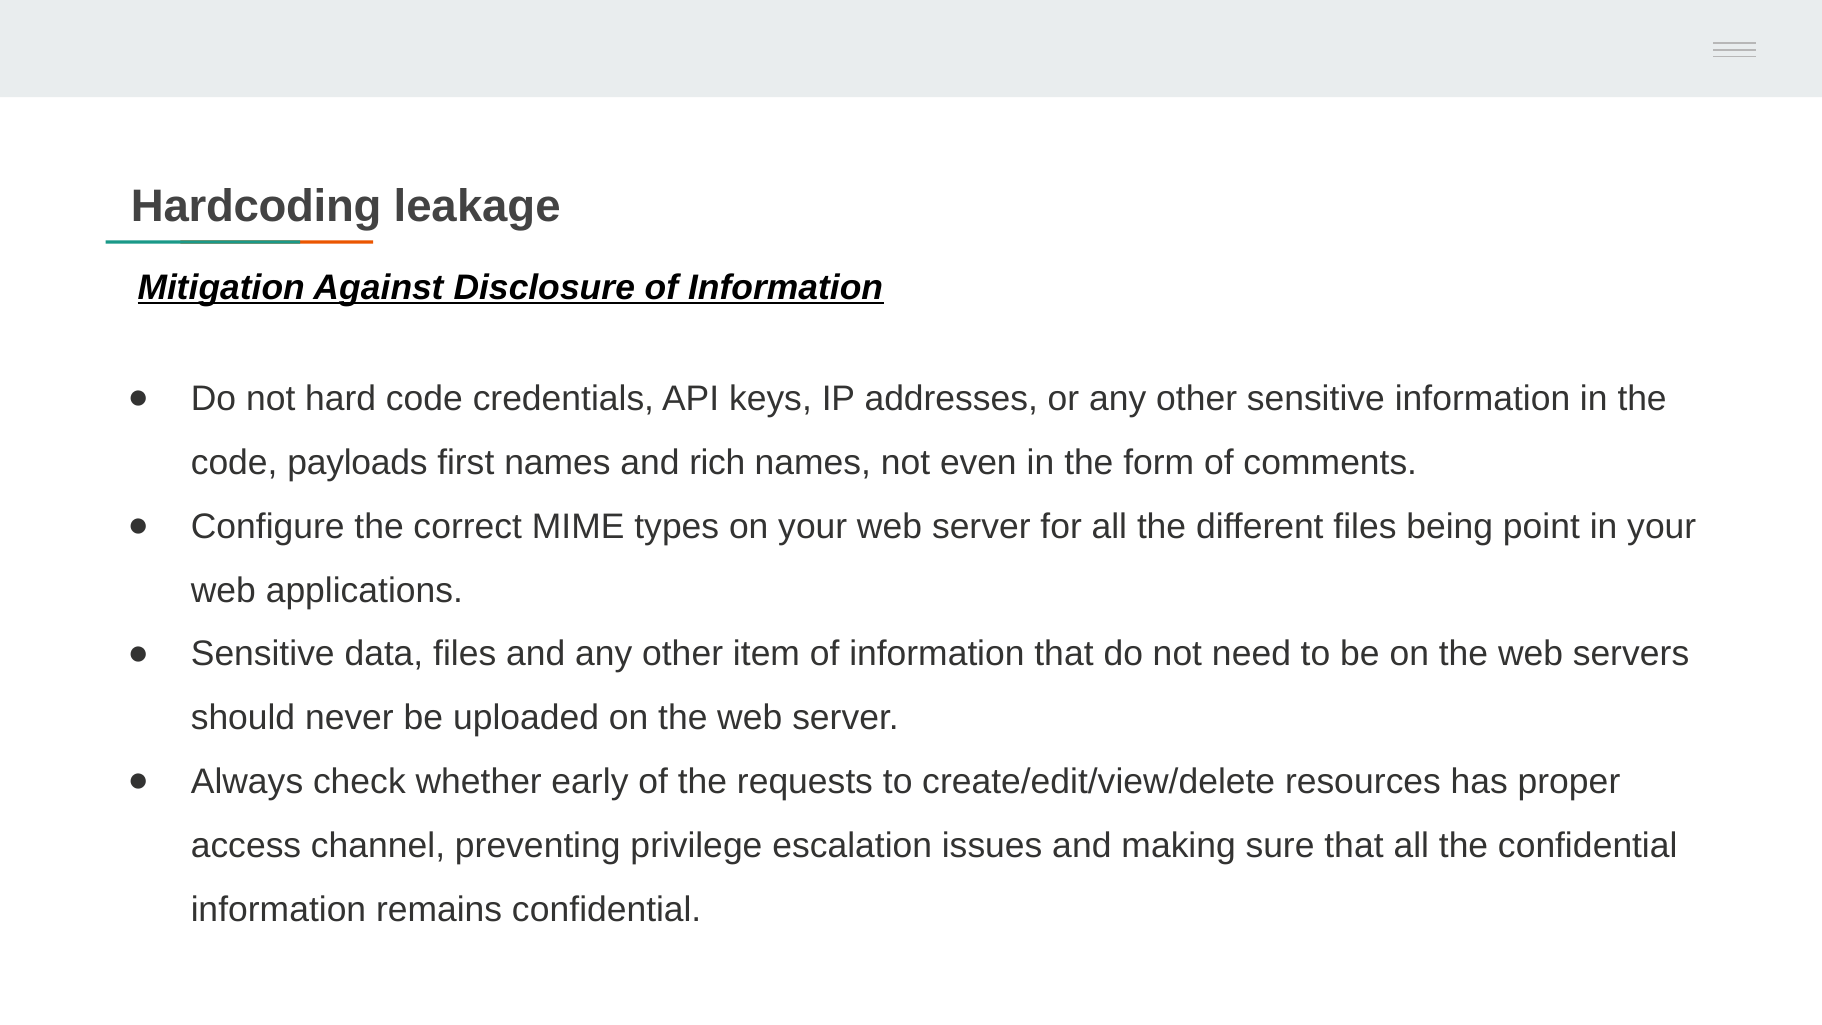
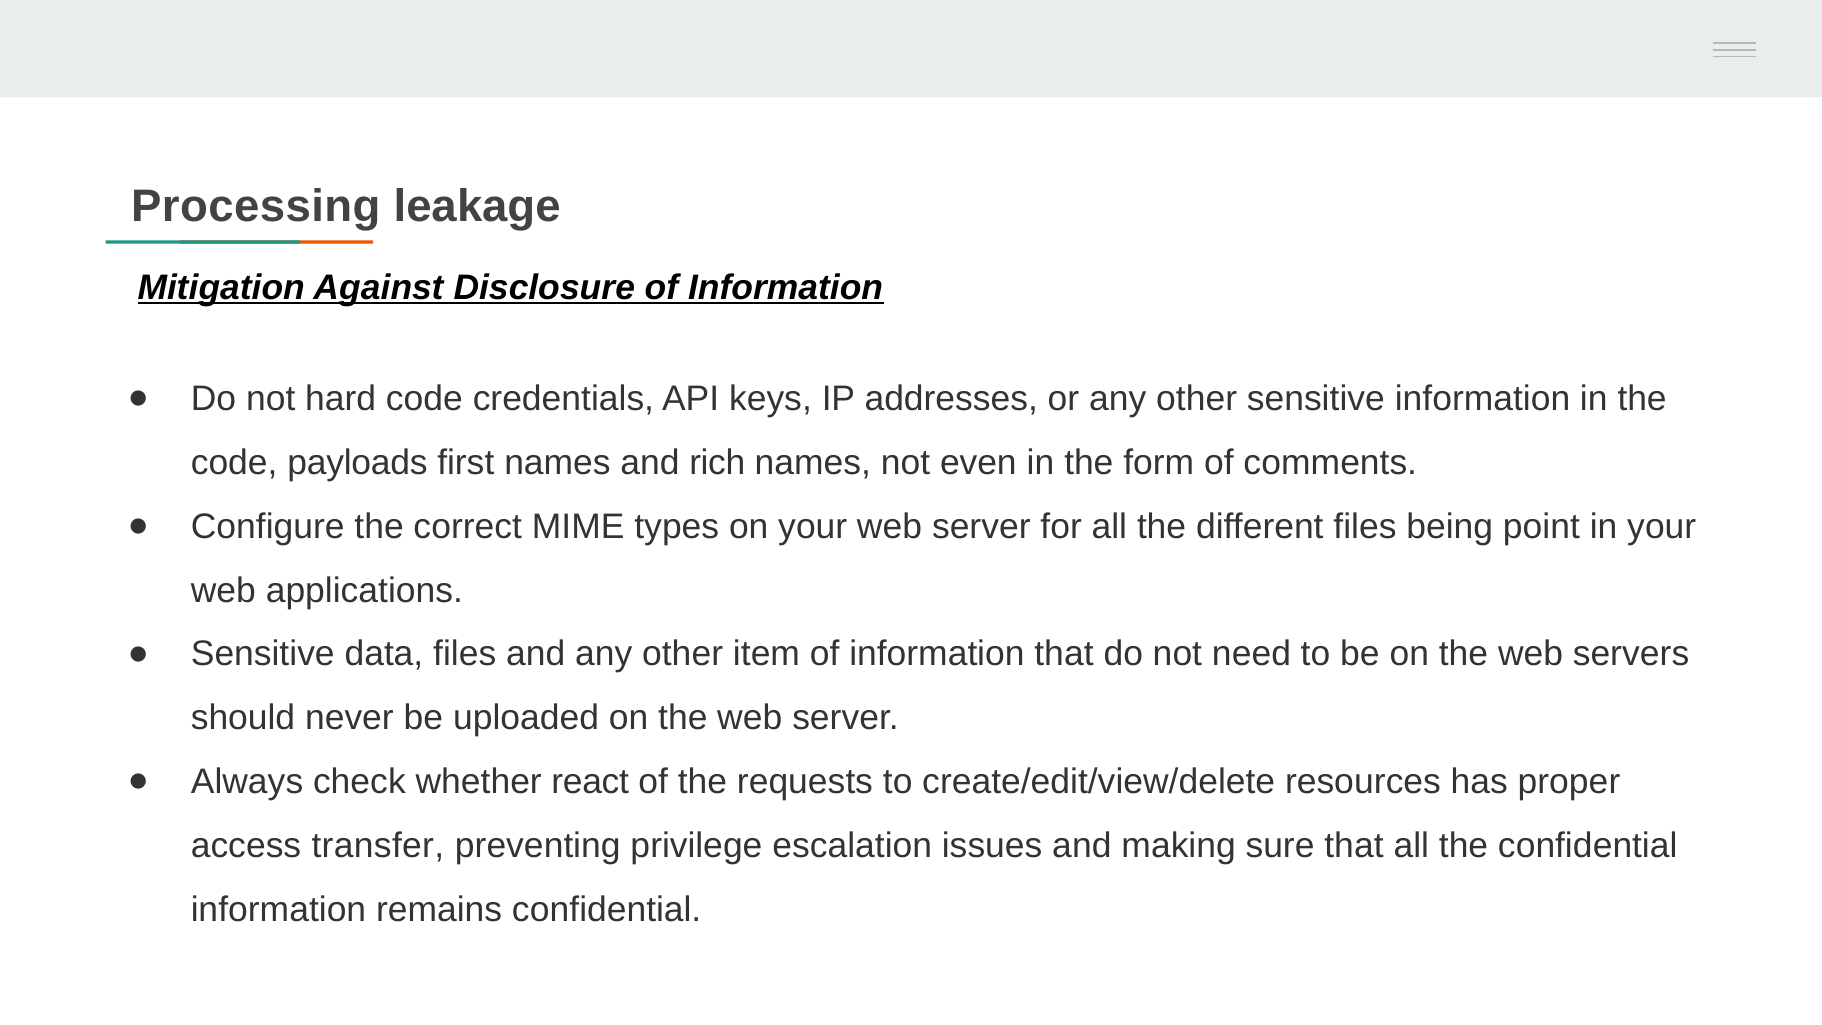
Hardcoding: Hardcoding -> Processing (256, 207)
early: early -> react (590, 782)
channel: channel -> transfer (378, 846)
